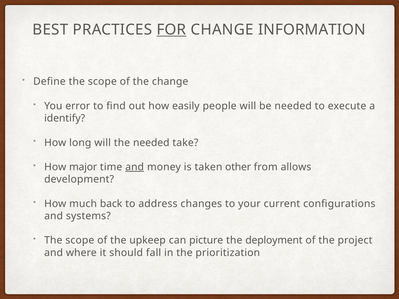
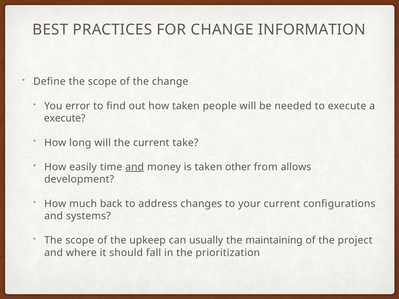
FOR underline: present -> none (171, 30)
how easily: easily -> taken (186, 106)
identify: identify -> execute (65, 118)
the needed: needed -> current (151, 143)
major: major -> easily (83, 167)
picture: picture -> usually (206, 241)
deployment: deployment -> maintaining (274, 241)
